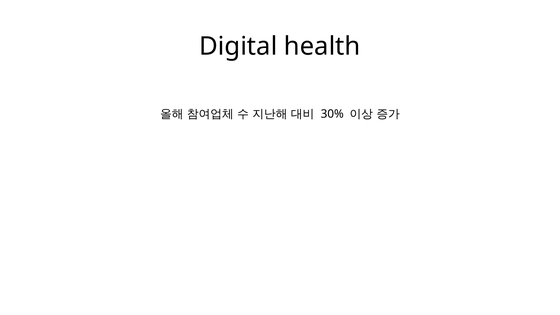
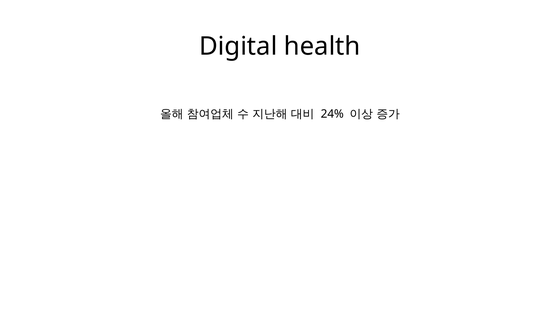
30%: 30% -> 24% (332, 114)
